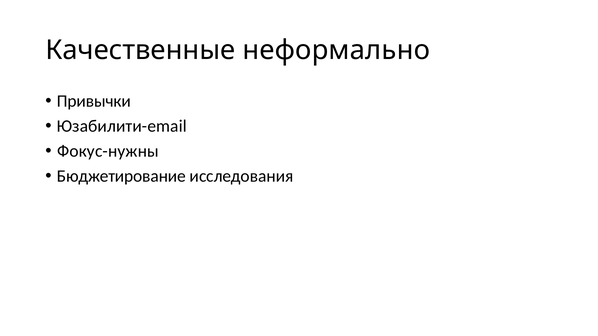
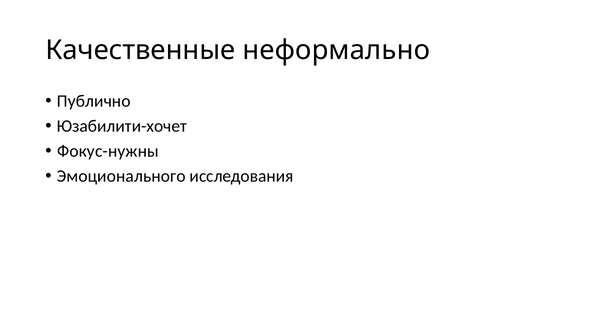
Привычки: Привычки -> Публично (94, 101)
Юзабилити-email: Юзабилити-email -> Юзабилити-хочет (122, 126)
Бюджетирование: Бюджетирование -> Эмоционального (121, 176)
